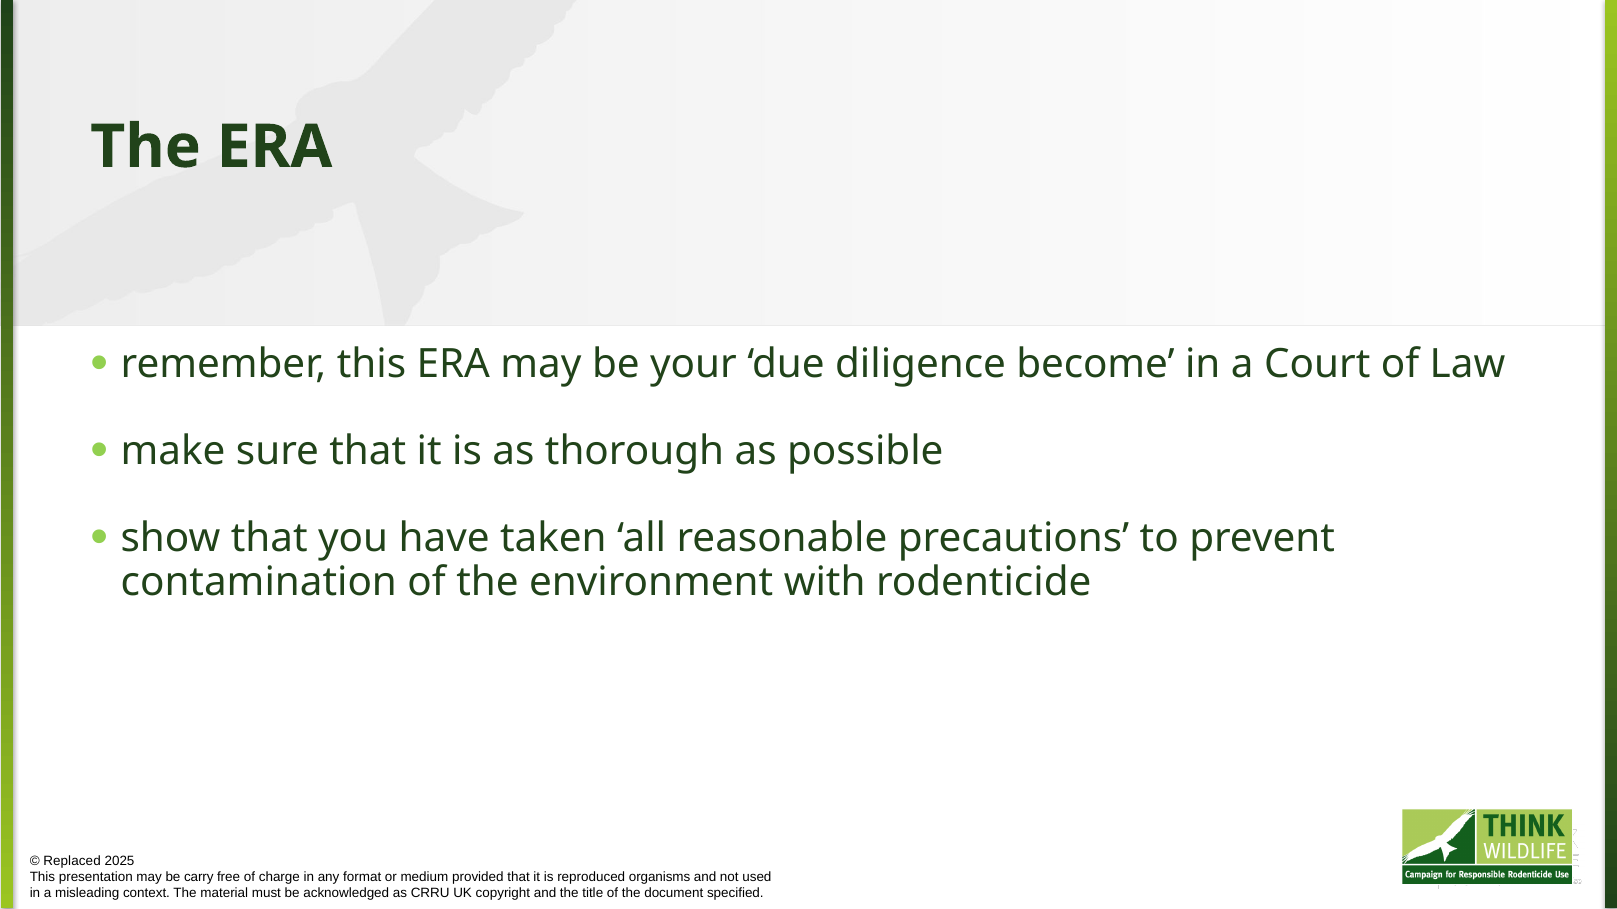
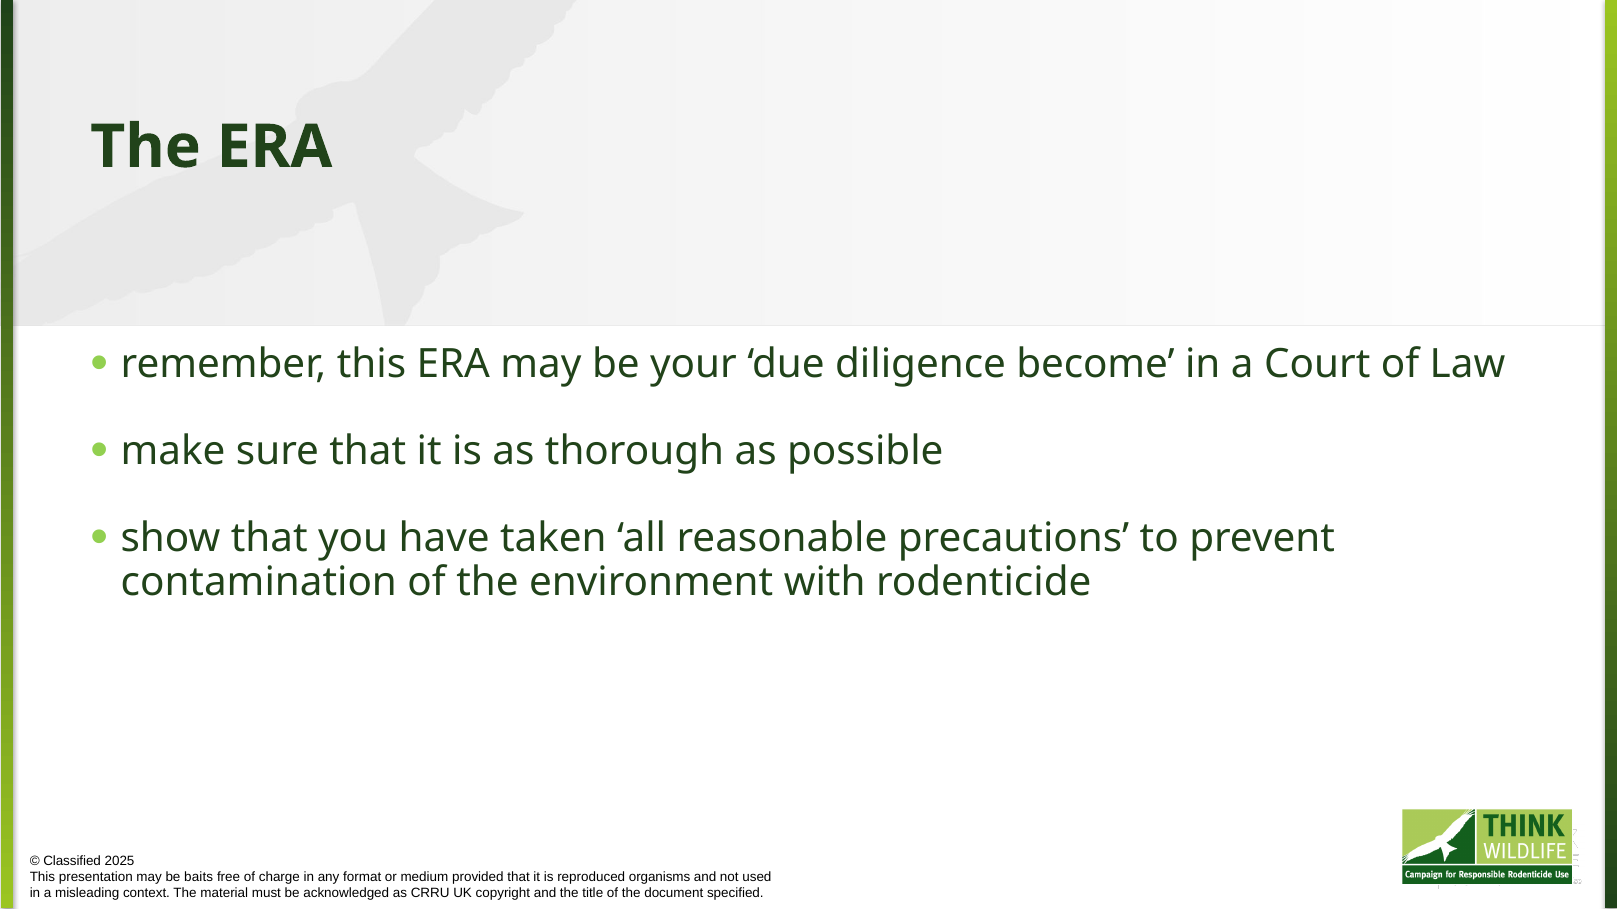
Replaced: Replaced -> Classified (72, 862)
carry: carry -> baits (199, 878)
